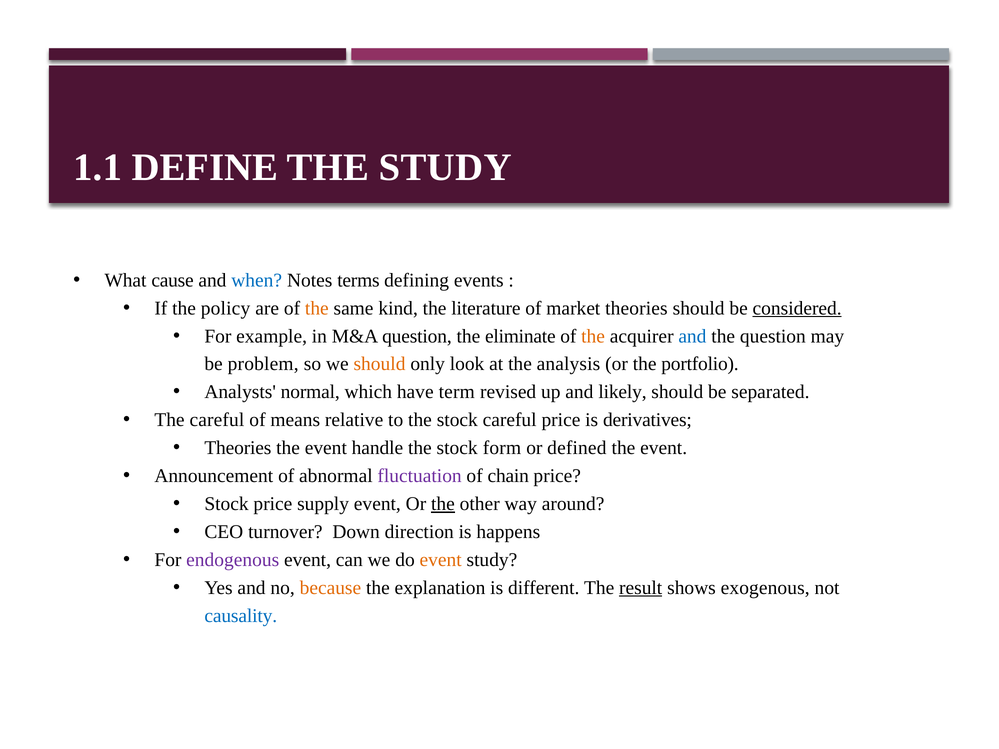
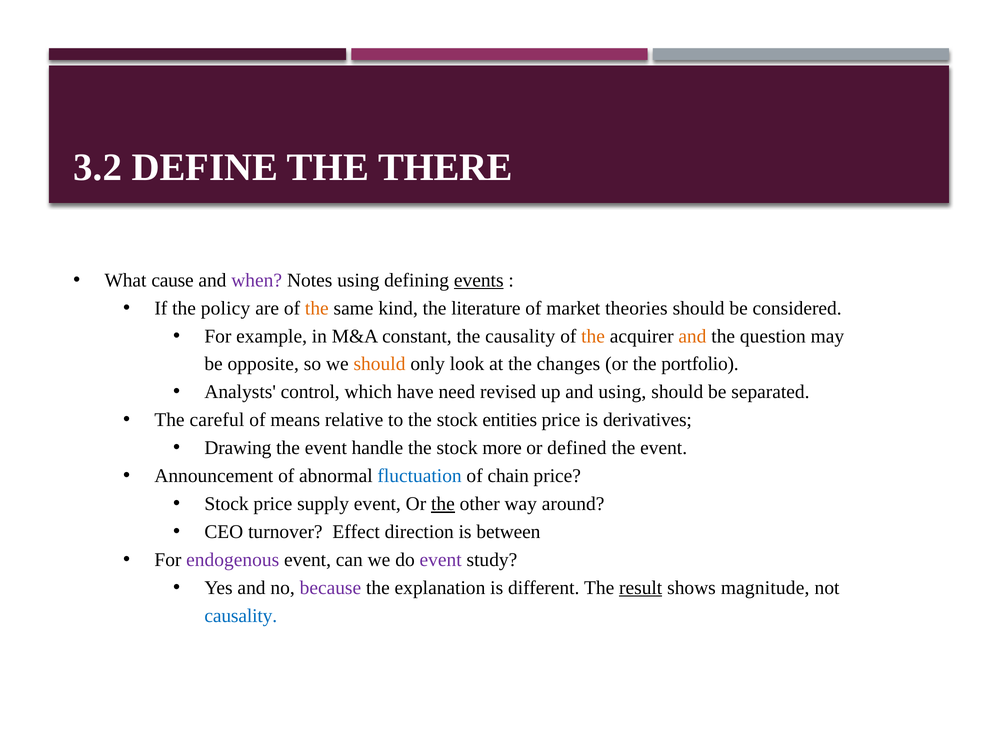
1.1: 1.1 -> 3.2 (98, 168)
THE STUDY: STUDY -> THERE (446, 168)
when colour: blue -> purple (257, 280)
Notes terms: terms -> using (358, 280)
events underline: none -> present (479, 280)
considered underline: present -> none (797, 308)
M&A question: question -> constant (417, 336)
the eliminate: eliminate -> causality (520, 336)
and colour: blue -> orange (692, 336)
problem: problem -> opposite (263, 364)
analysis: analysis -> changes (568, 364)
normal: normal -> control (310, 392)
term: term -> need (457, 392)
and likely: likely -> using (622, 392)
stock careful: careful -> entities (510, 420)
Theories: Theories -> Drawing (238, 448)
form: form -> more (502, 448)
fluctuation colour: purple -> blue (420, 476)
Down: Down -> Effect (356, 532)
happens: happens -> between (508, 532)
event colour: orange -> purple (441, 560)
because colour: orange -> purple (330, 588)
exogenous: exogenous -> magnitude (765, 588)
